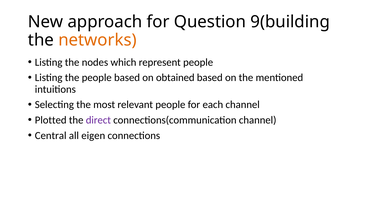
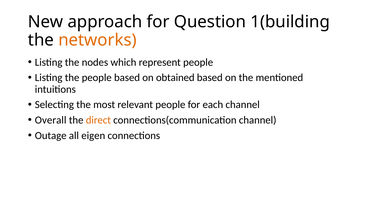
9(building: 9(building -> 1(building (290, 22)
Plotted: Plotted -> Overall (51, 120)
direct colour: purple -> orange (98, 120)
Central: Central -> Outage (51, 135)
